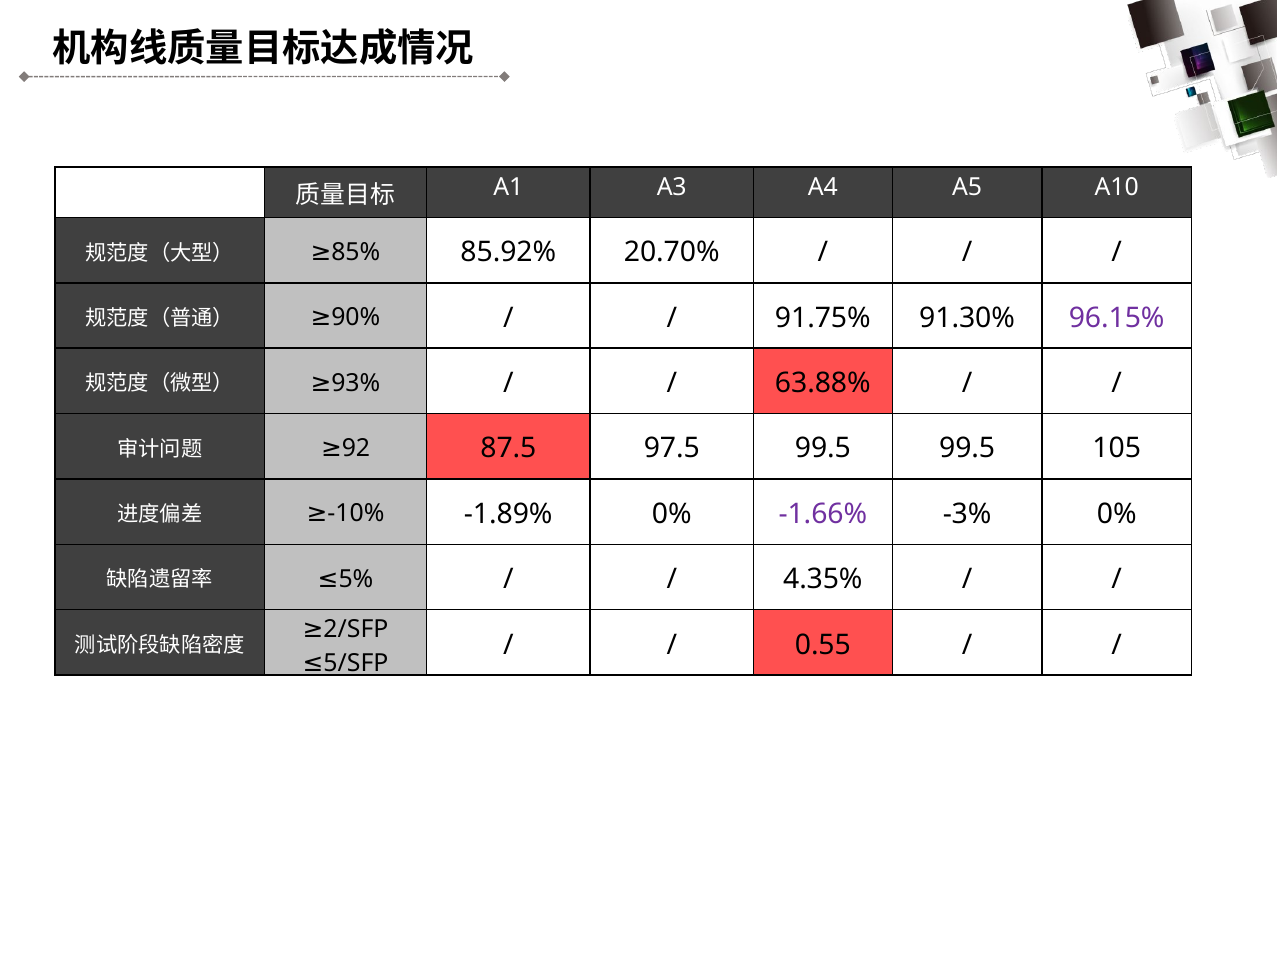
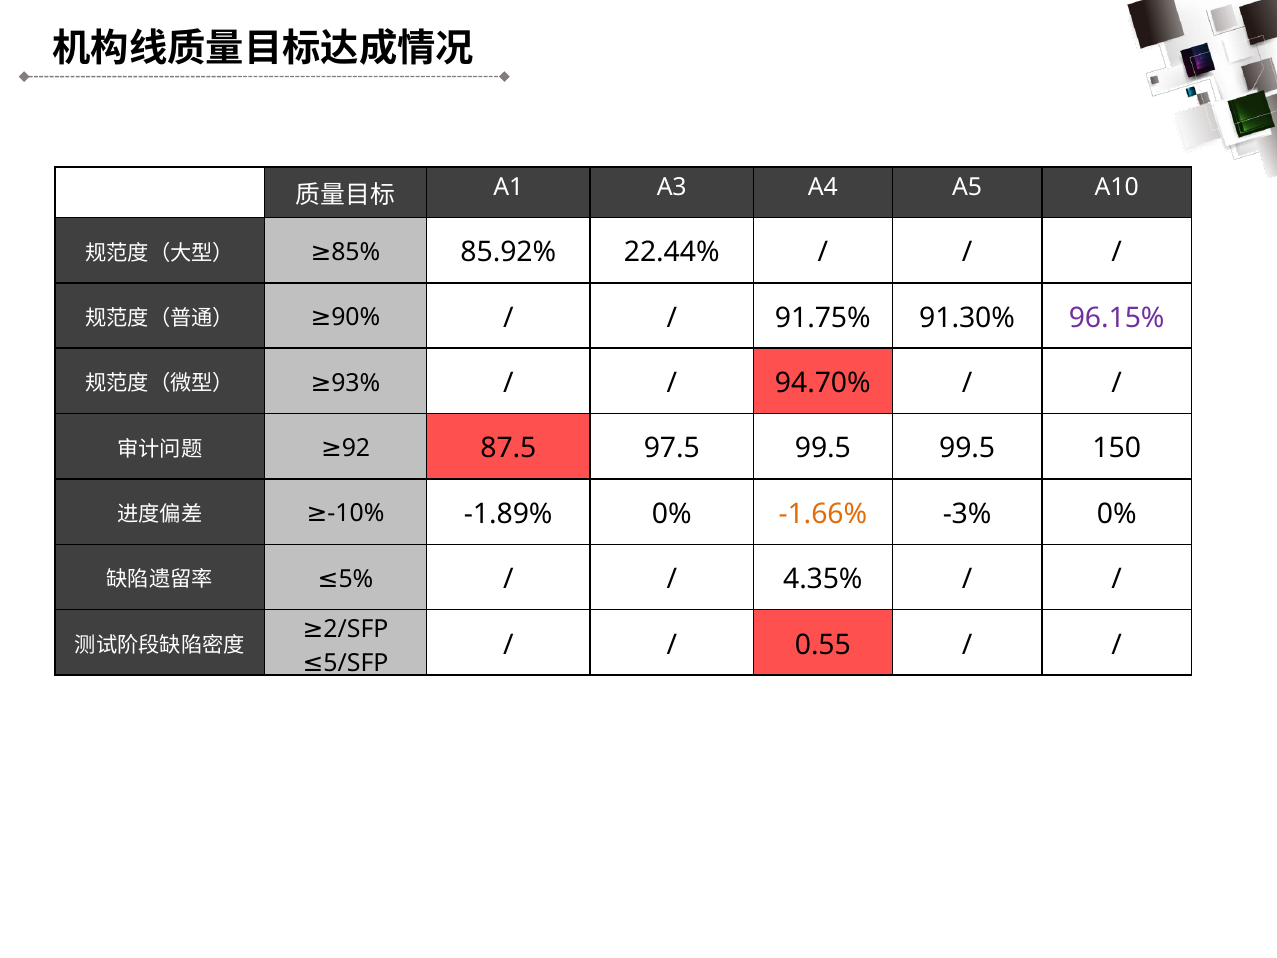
20.70%: 20.70% -> 22.44% (672, 252)
63.88%: 63.88% -> 94.70% (823, 383)
105: 105 -> 150 (1117, 448)
-1.66% colour: purple -> orange (823, 514)
